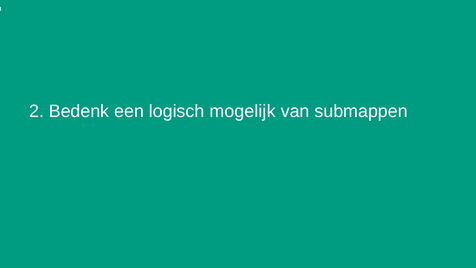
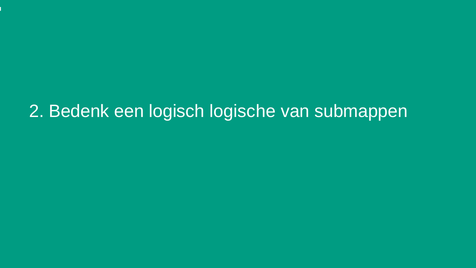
mogelijk: mogelijk -> logische (243, 111)
